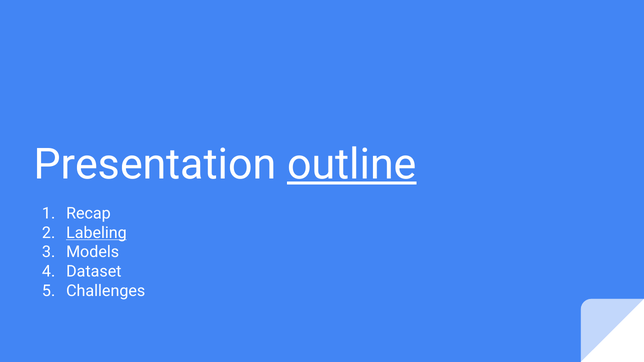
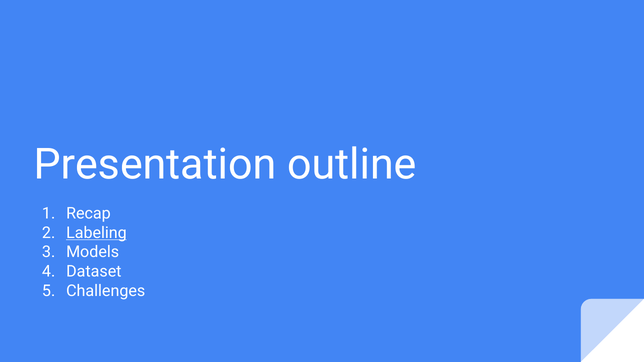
outline underline: present -> none (352, 165)
